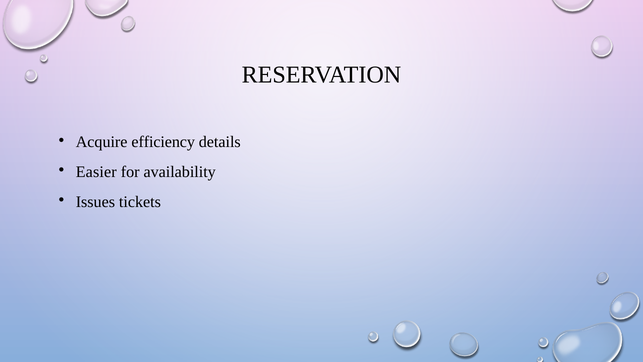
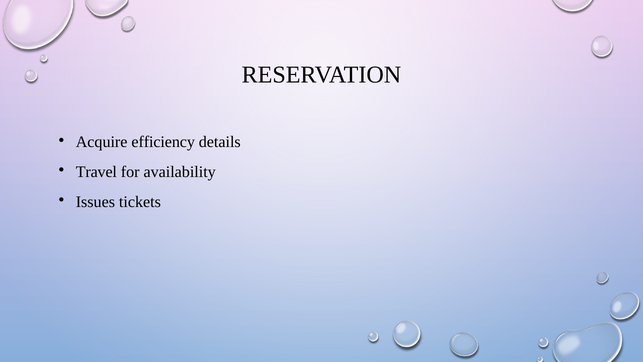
Easier: Easier -> Travel (96, 172)
